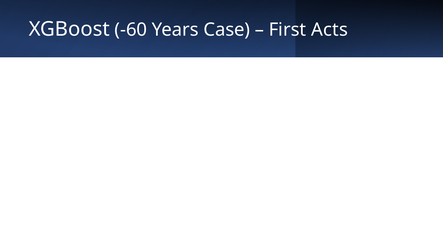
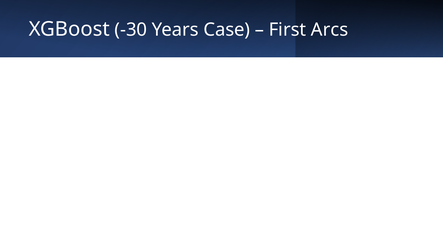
-60: -60 -> -30 (131, 30)
Acts: Acts -> Arcs (330, 30)
